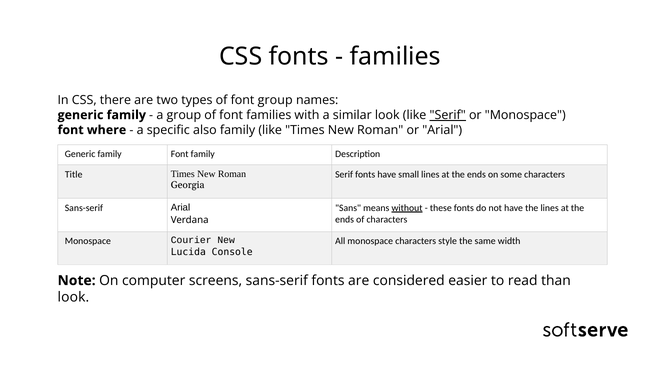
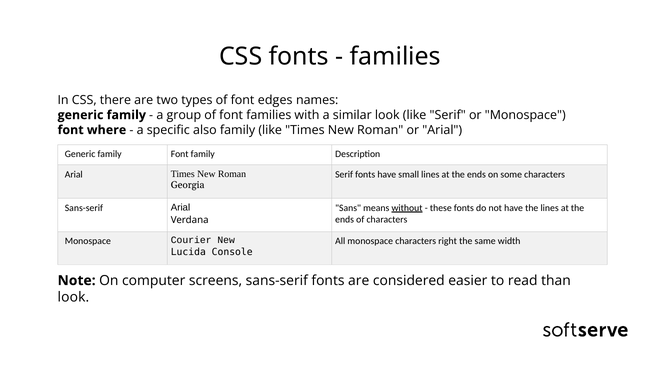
font group: group -> edges (275, 100)
Serif underline: present -> none (448, 115)
Title: Title -> Arial (74, 175)
style: style -> right (448, 241)
